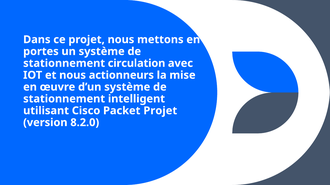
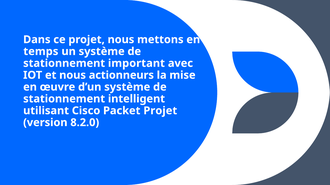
portes: portes -> temps (41, 52)
circulation: circulation -> important (136, 63)
